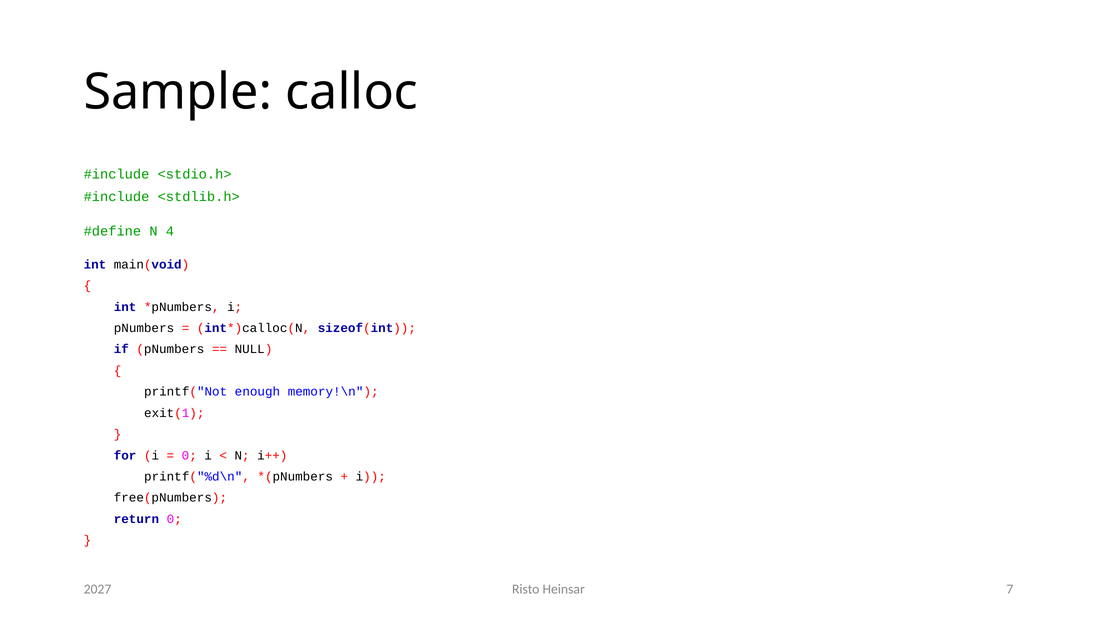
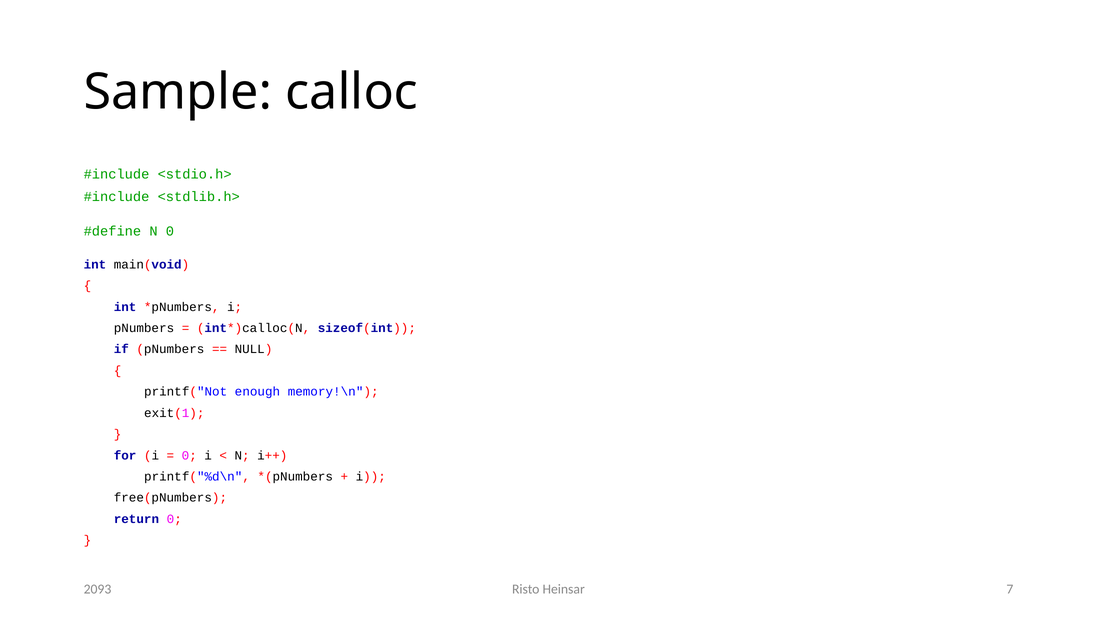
N 4: 4 -> 0 (170, 231)
2027: 2027 -> 2093 (97, 589)
